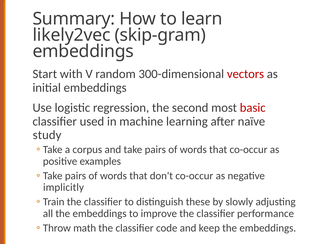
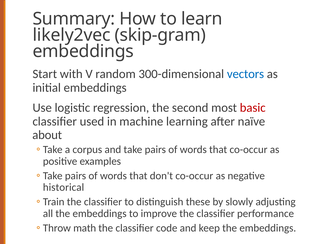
vectors colour: red -> blue (246, 74)
study: study -> about (47, 135)
implicitly: implicitly -> historical (64, 187)
